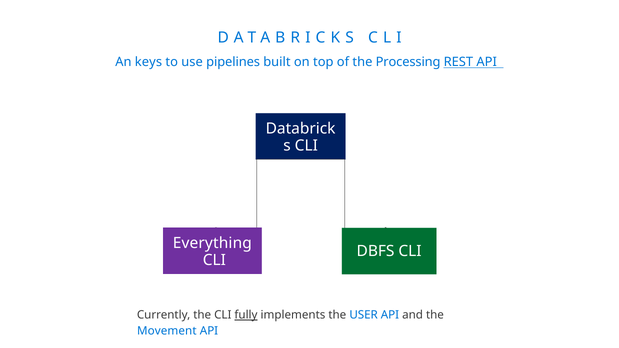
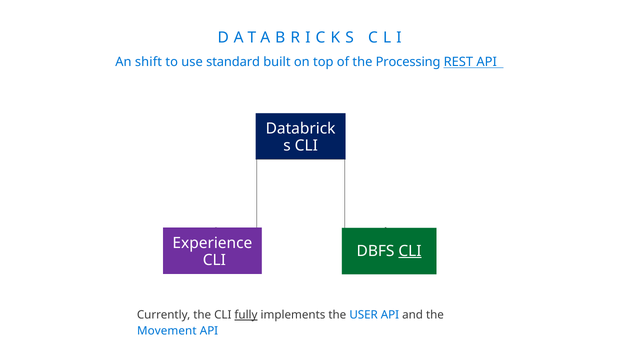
keys: keys -> shift (148, 62)
pipelines: pipelines -> standard (233, 62)
Everything: Everything -> Experience (212, 243)
CLI underline: none -> present (410, 251)
